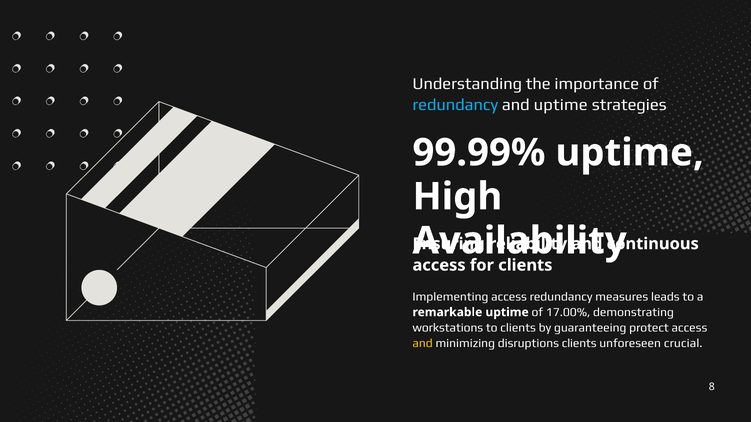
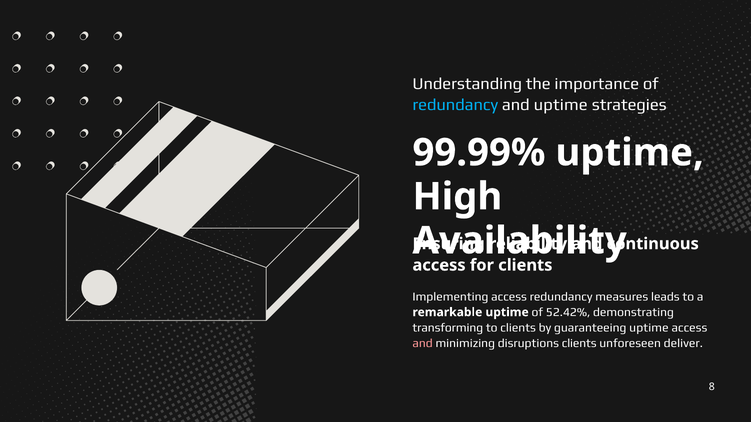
17.00%: 17.00% -> 52.42% (568, 313)
workstations: workstations -> transforming (448, 328)
guaranteeing protect: protect -> uptime (649, 328)
and colour: yellow -> pink (423, 344)
crucial: crucial -> deliver (683, 344)
